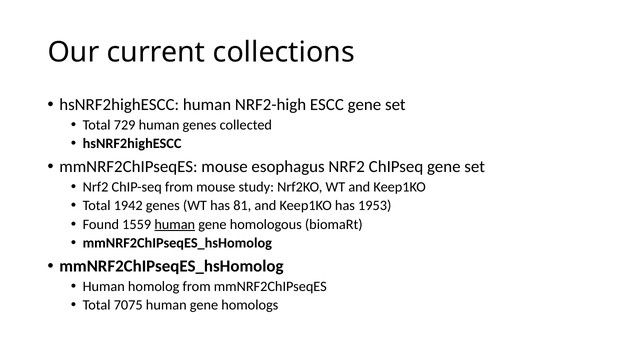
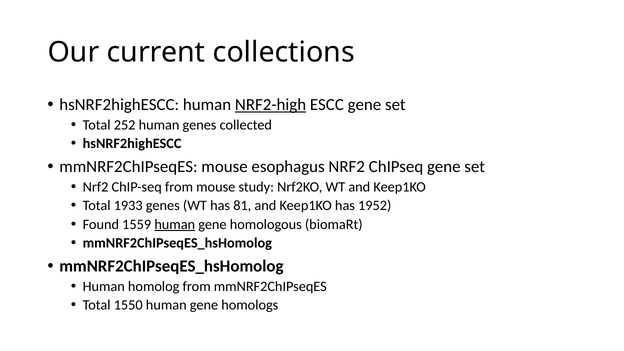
NRF2-high underline: none -> present (271, 105)
729: 729 -> 252 (125, 125)
1942: 1942 -> 1933 (128, 206)
1953: 1953 -> 1952 (375, 206)
7075: 7075 -> 1550 (128, 305)
